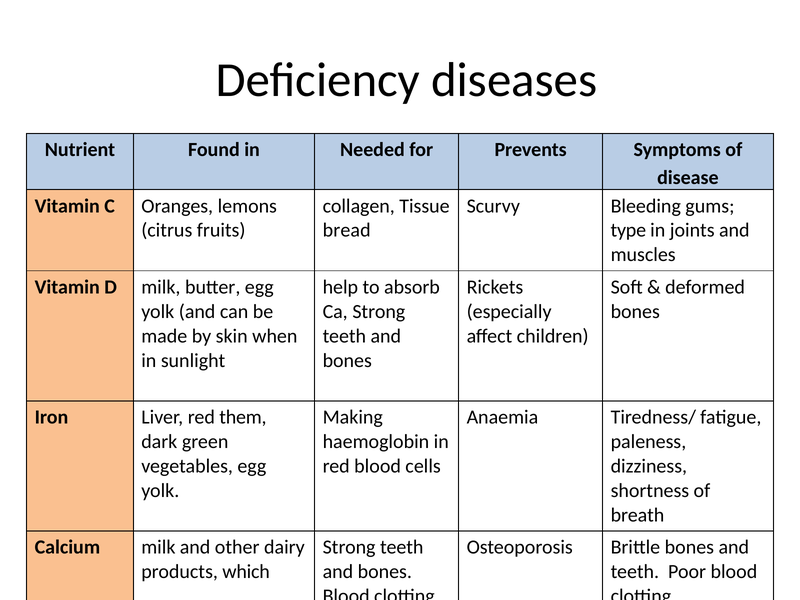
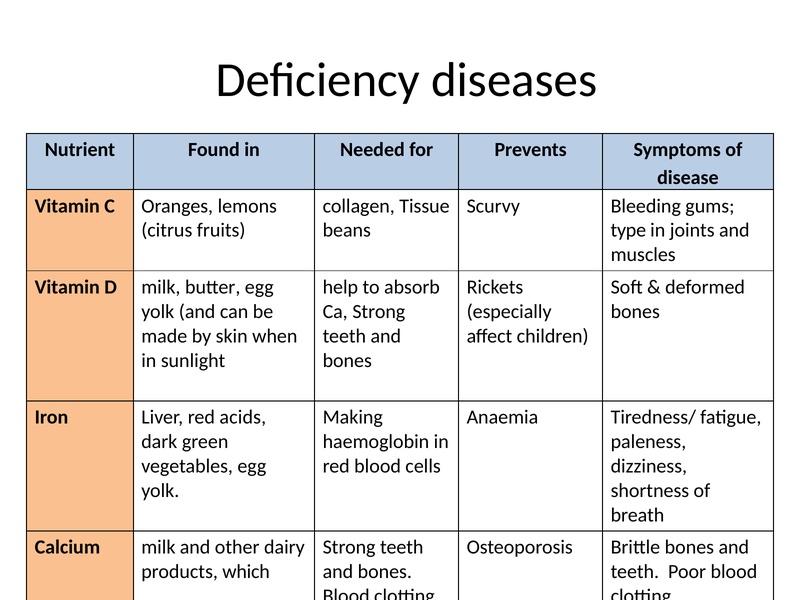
bread: bread -> beans (347, 230)
them: them -> acids (243, 417)
